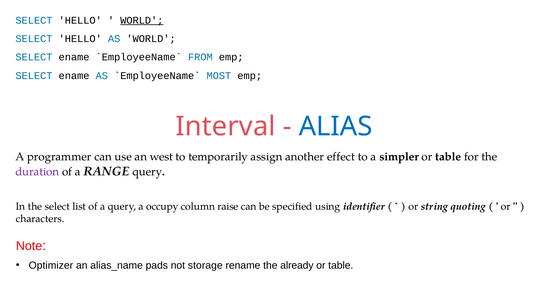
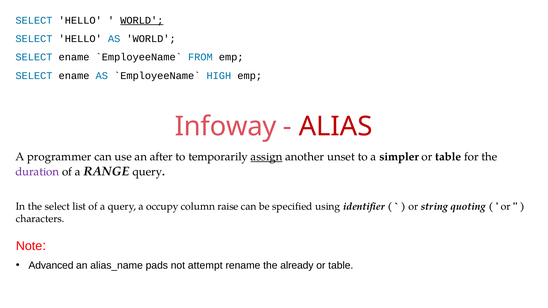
MOST: MOST -> HIGH (219, 76)
Interval: Interval -> Infoway (226, 127)
ALIAS colour: blue -> red (336, 127)
west: west -> after (161, 157)
assign underline: none -> present (267, 157)
effect: effect -> unset (341, 157)
Optimizer: Optimizer -> Advanced (51, 266)
storage: storage -> attempt (205, 266)
